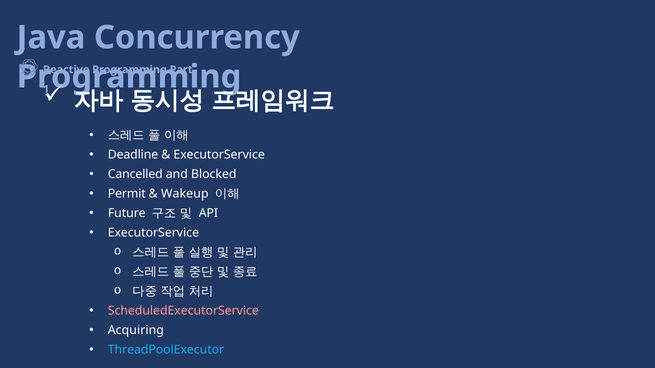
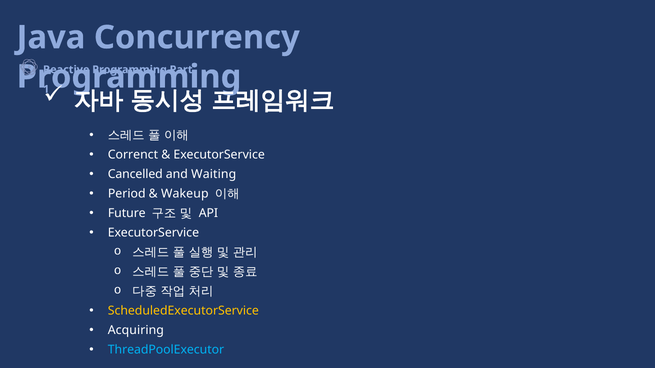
Deadline: Deadline -> Correnct (133, 155)
Blocked: Blocked -> Waiting (214, 174)
Permit: Permit -> Period (127, 194)
ScheduledExecutorService colour: pink -> yellow (183, 311)
